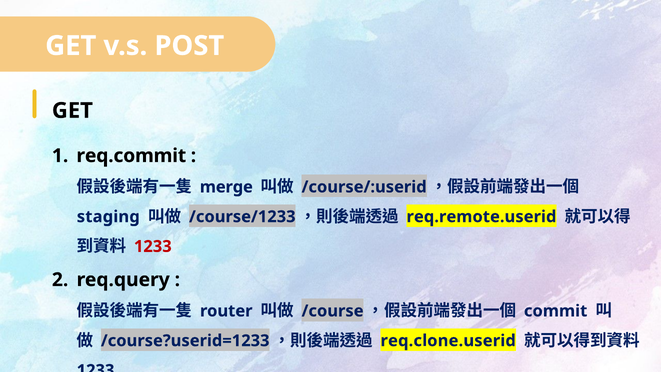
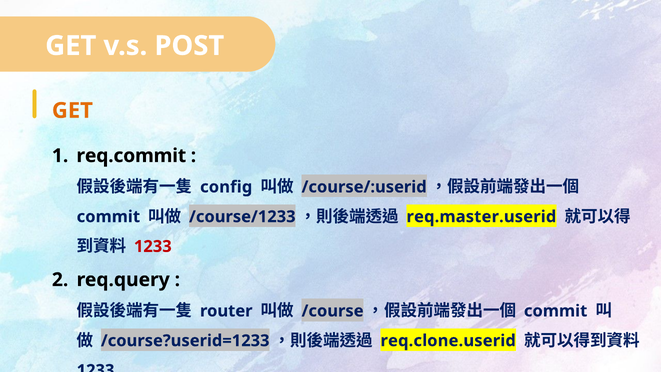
GET colour: black -> orange (72, 111)
merge: merge -> config (226, 187)
staging: staging -> commit (108, 217)
req.remote.userid: req.remote.userid -> req.master.userid (481, 217)
